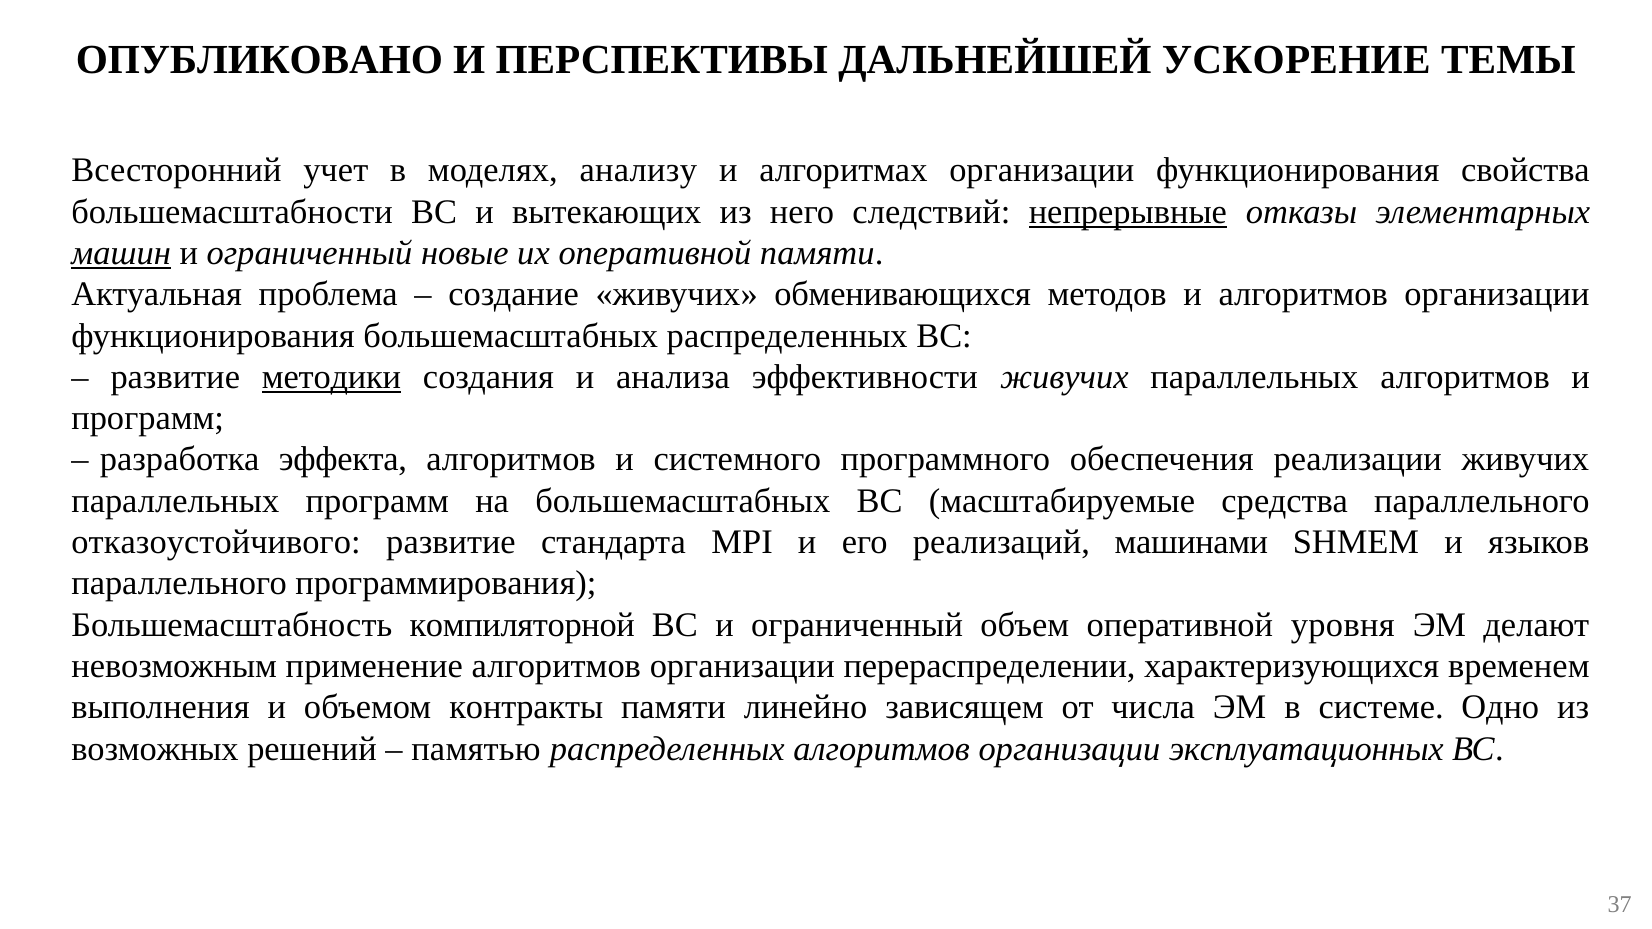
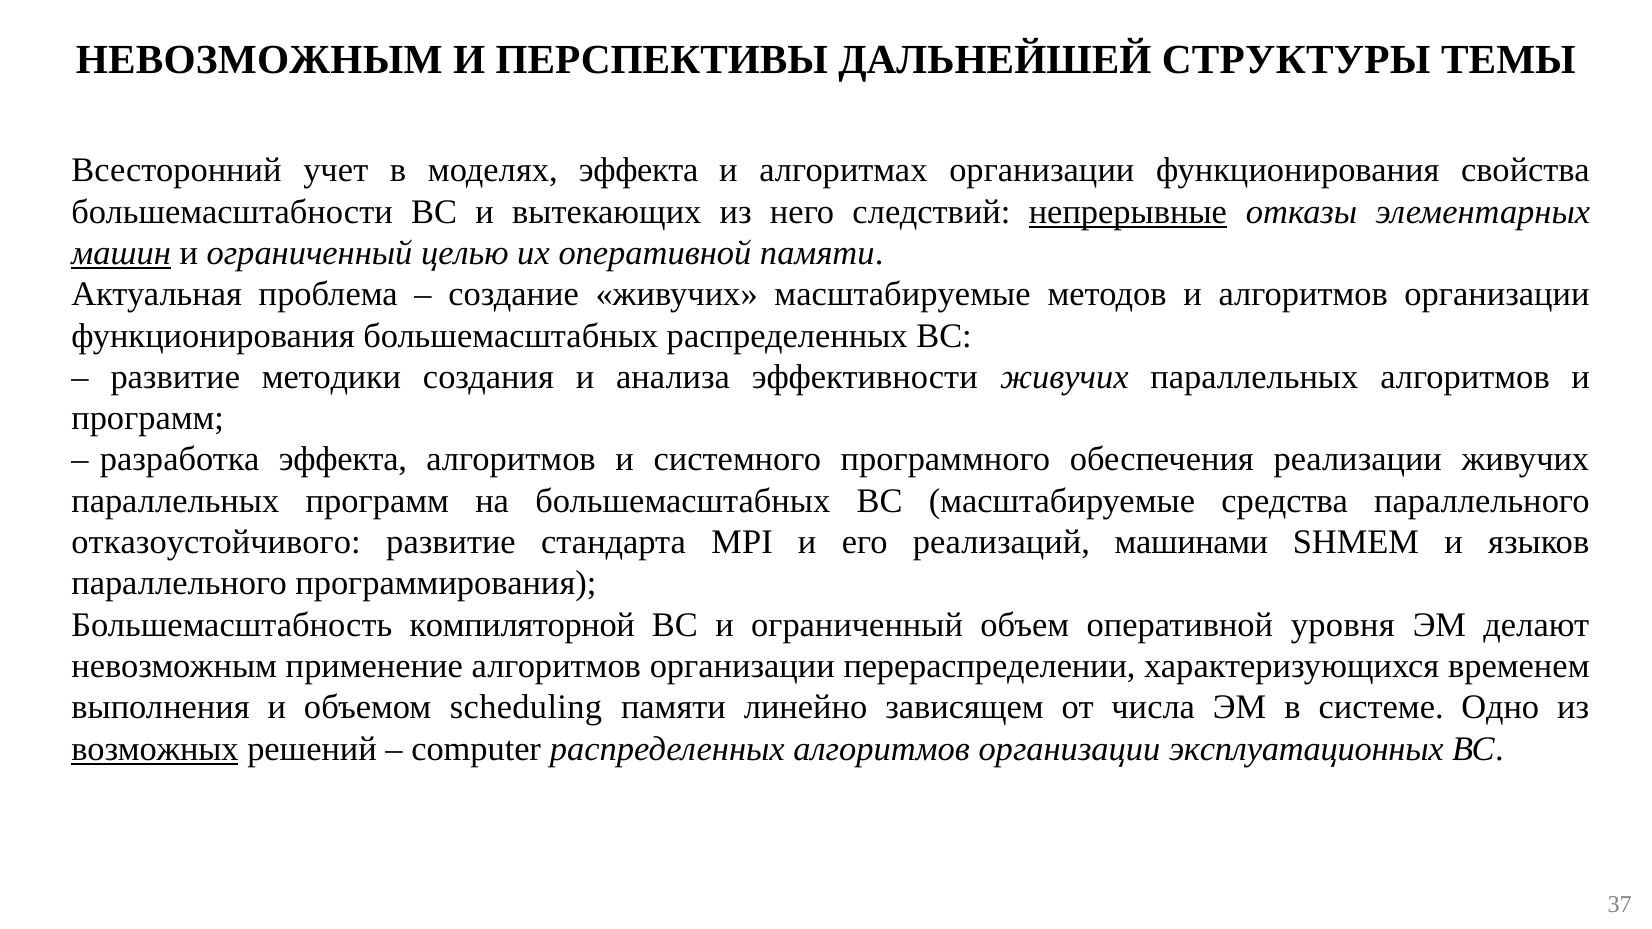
ОПУБЛИКОВАНО: ОПУБЛИКОВАНО -> НЕВОЗМОЖНЫМ (259, 60)
УСКОРЕНИЕ: УСКОРЕНИЕ -> СТРУКТУРЫ (1296, 60)
моделях анализу: анализу -> эффекта (639, 171)
новые: новые -> целью (465, 253)
живучих обменивающихся: обменивающихся -> масштабируемые (903, 294)
методики underline: present -> none (332, 377)
контракты: контракты -> scheduling (526, 708)
возможных underline: none -> present (155, 749)
памятью: памятью -> computer (476, 749)
